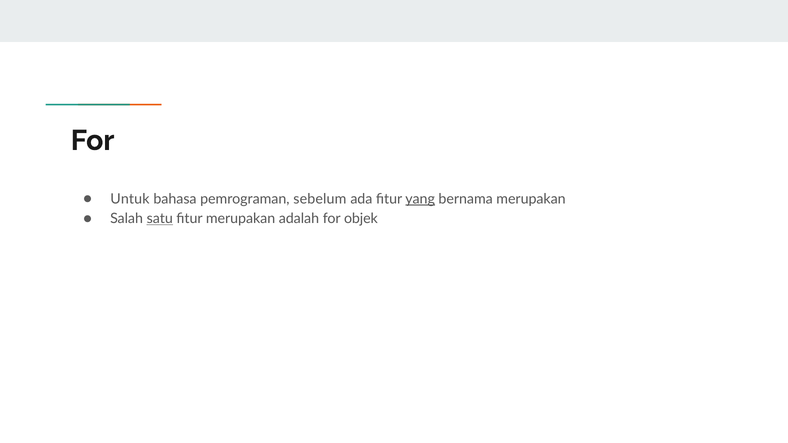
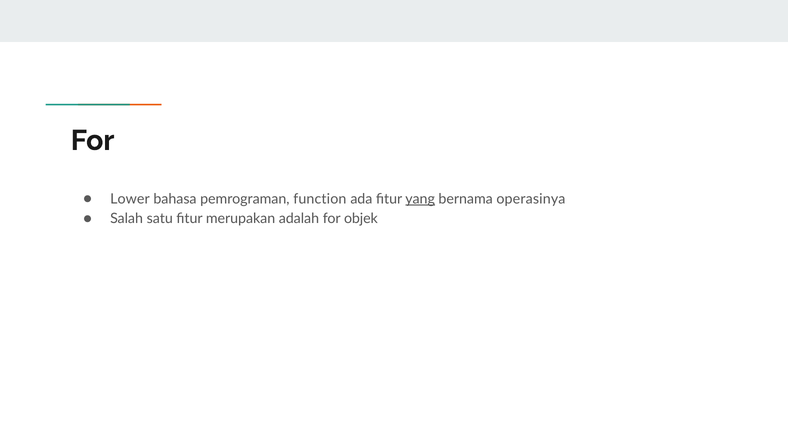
Untuk: Untuk -> Lower (130, 199)
sebelum: sebelum -> function (320, 199)
bernama merupakan: merupakan -> operasinya (531, 199)
satu underline: present -> none (160, 219)
